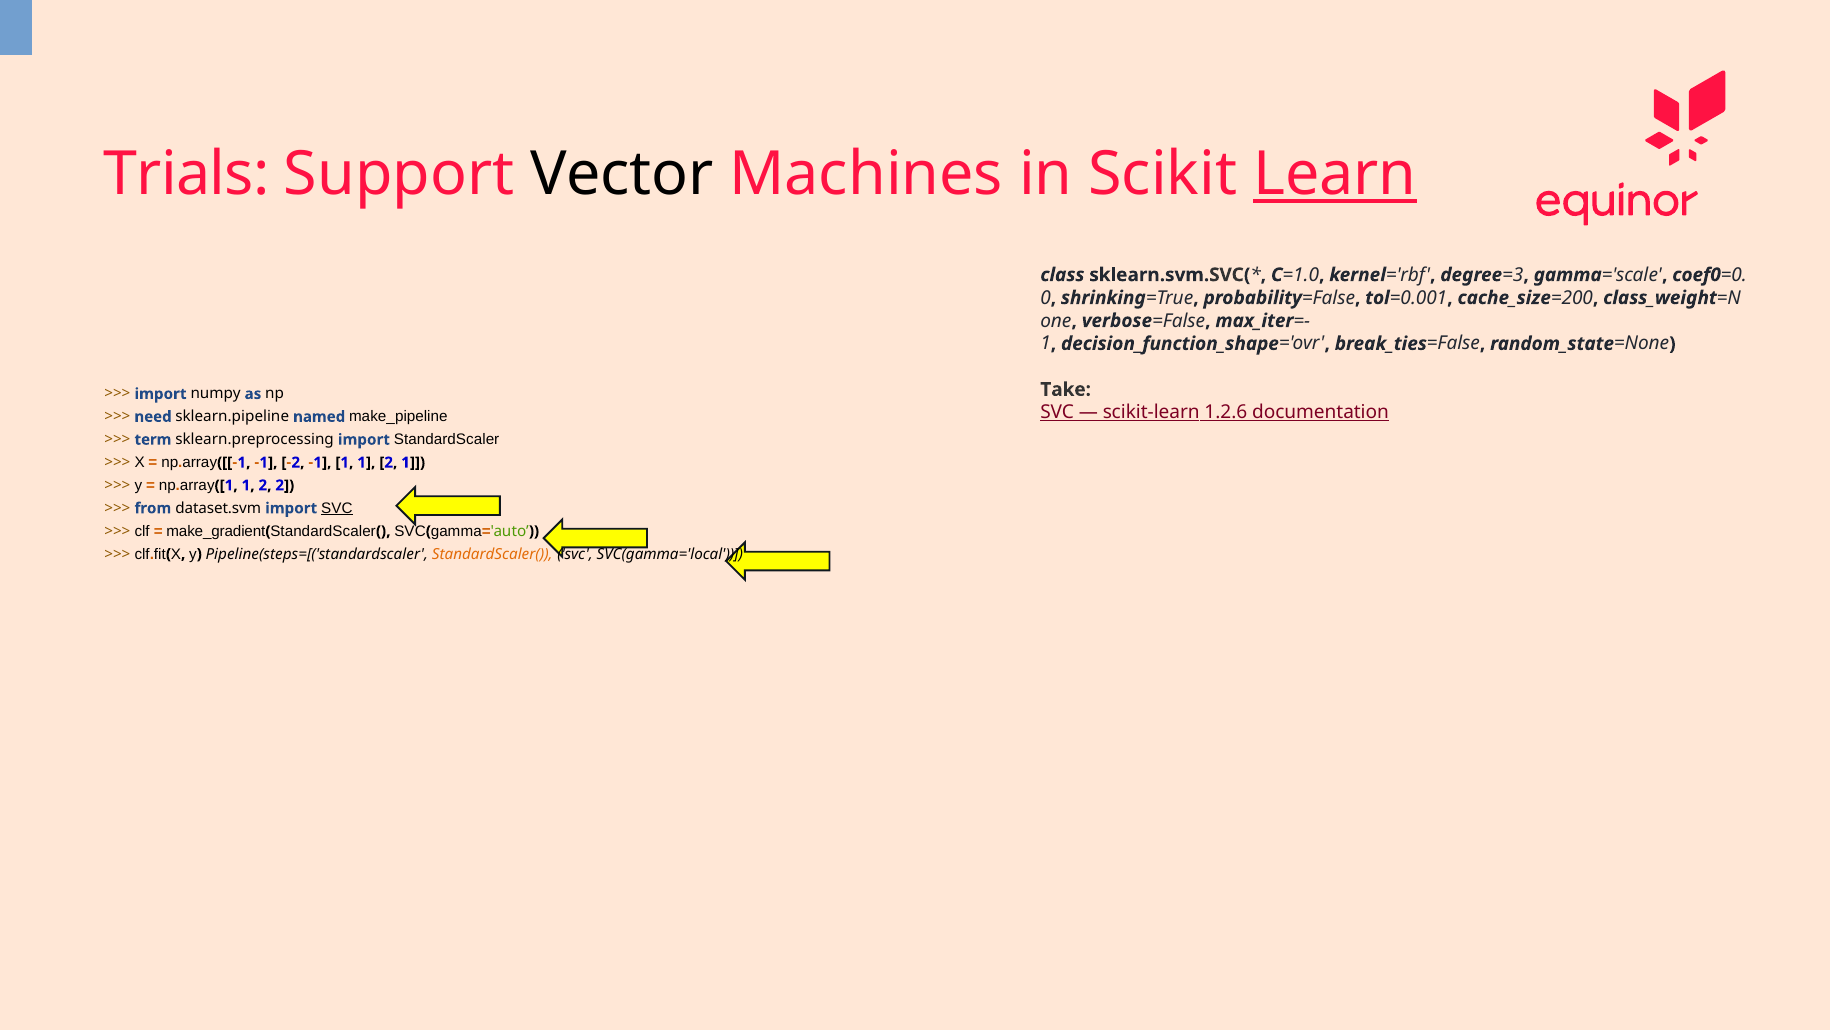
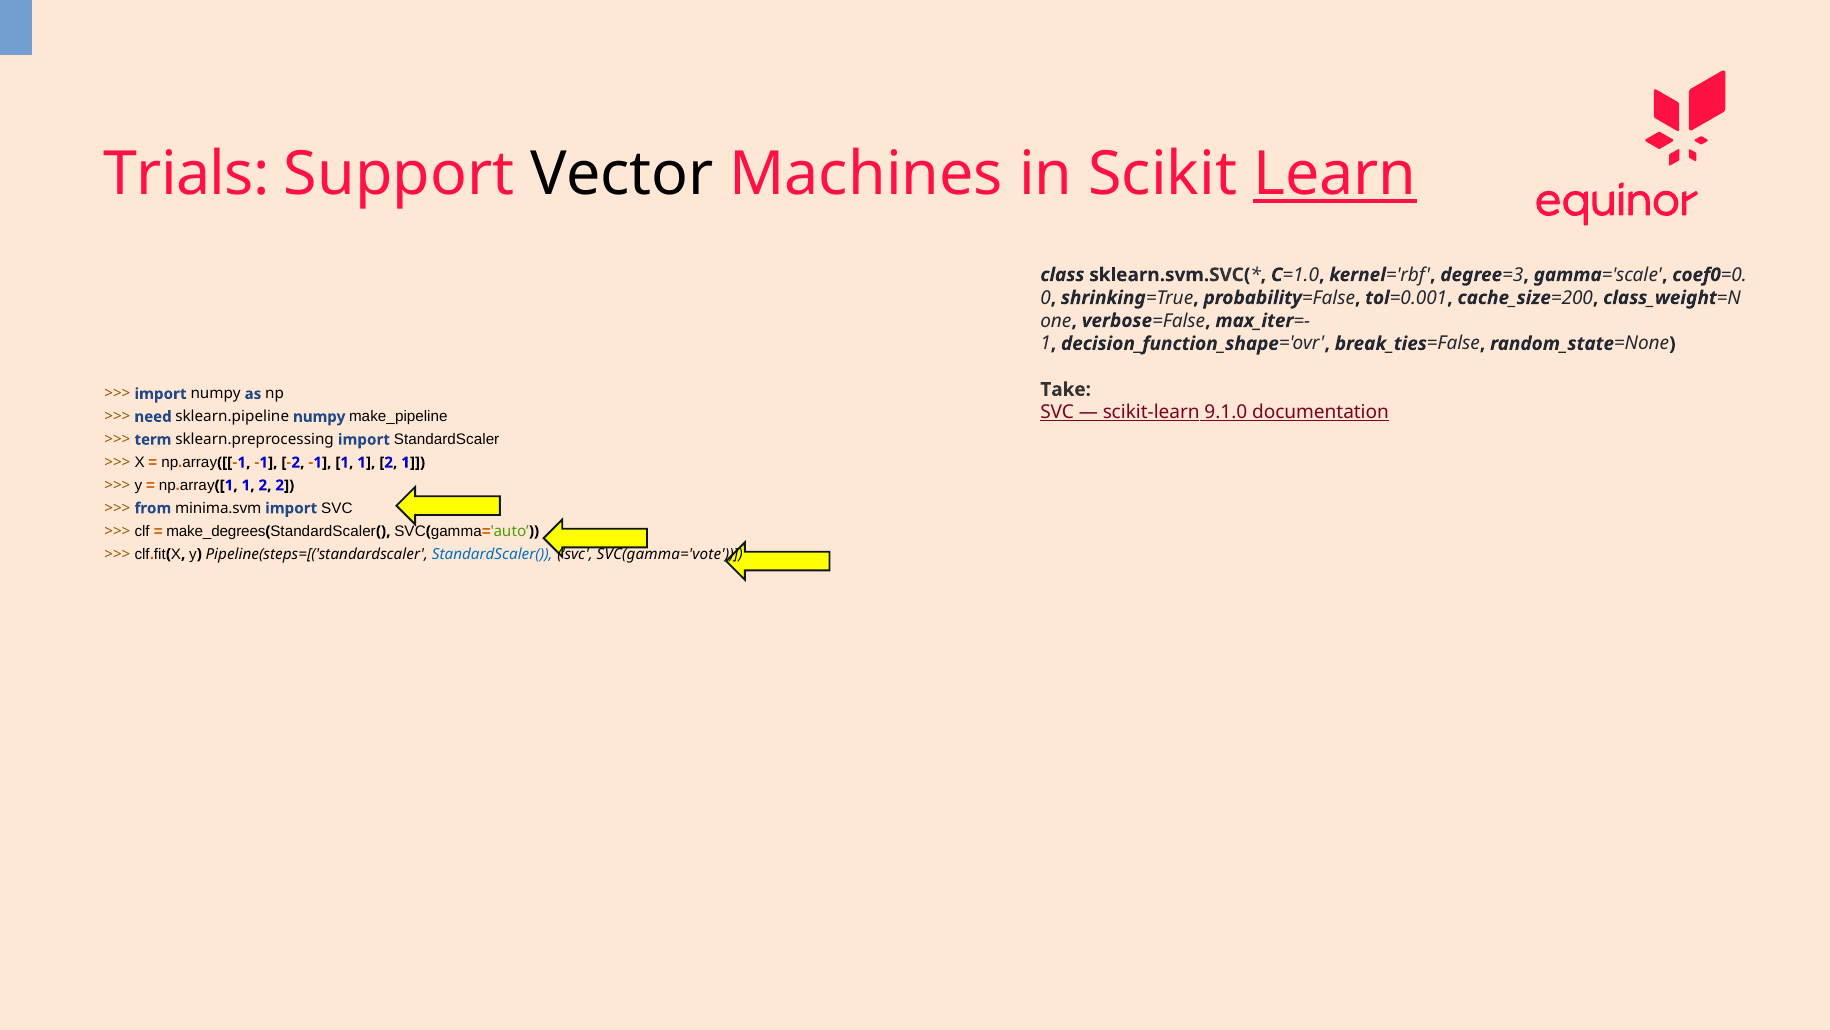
1.2.6: 1.2.6 -> 9.1.0 (1226, 412)
sklearn.pipeline named: named -> numpy (319, 416)
dataset.svm: dataset.svm -> minima.svm (218, 508)
SVC underline: present -> none (337, 508)
make_gradient: make_gradient -> make_degrees (216, 531)
StandardScaler( colour: orange -> blue (492, 554)
SVC(gamma='local: SVC(gamma='local -> SVC(gamma='vote (670, 554)
